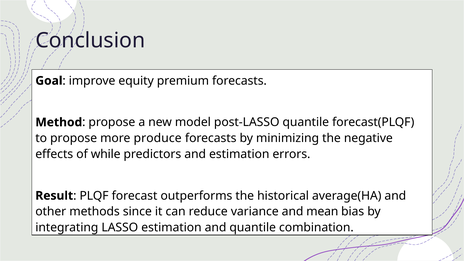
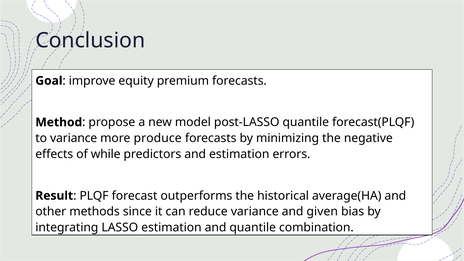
to propose: propose -> variance (74, 138)
mean: mean -> given (322, 212)
